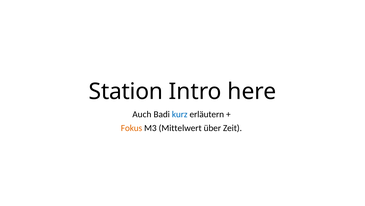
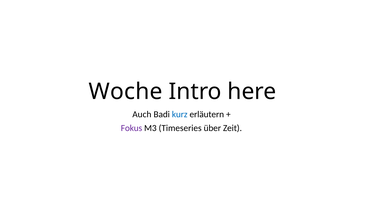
Station: Station -> Woche (126, 91)
Fokus colour: orange -> purple (132, 128)
Mittelwert: Mittelwert -> Timeseries (180, 128)
